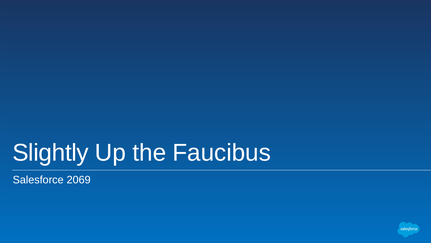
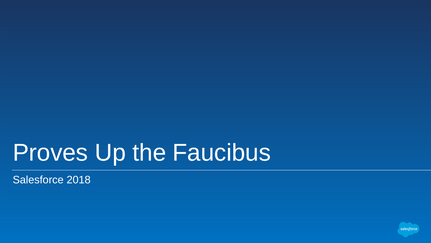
Slightly: Slightly -> Proves (50, 153)
2069: 2069 -> 2018 (79, 180)
